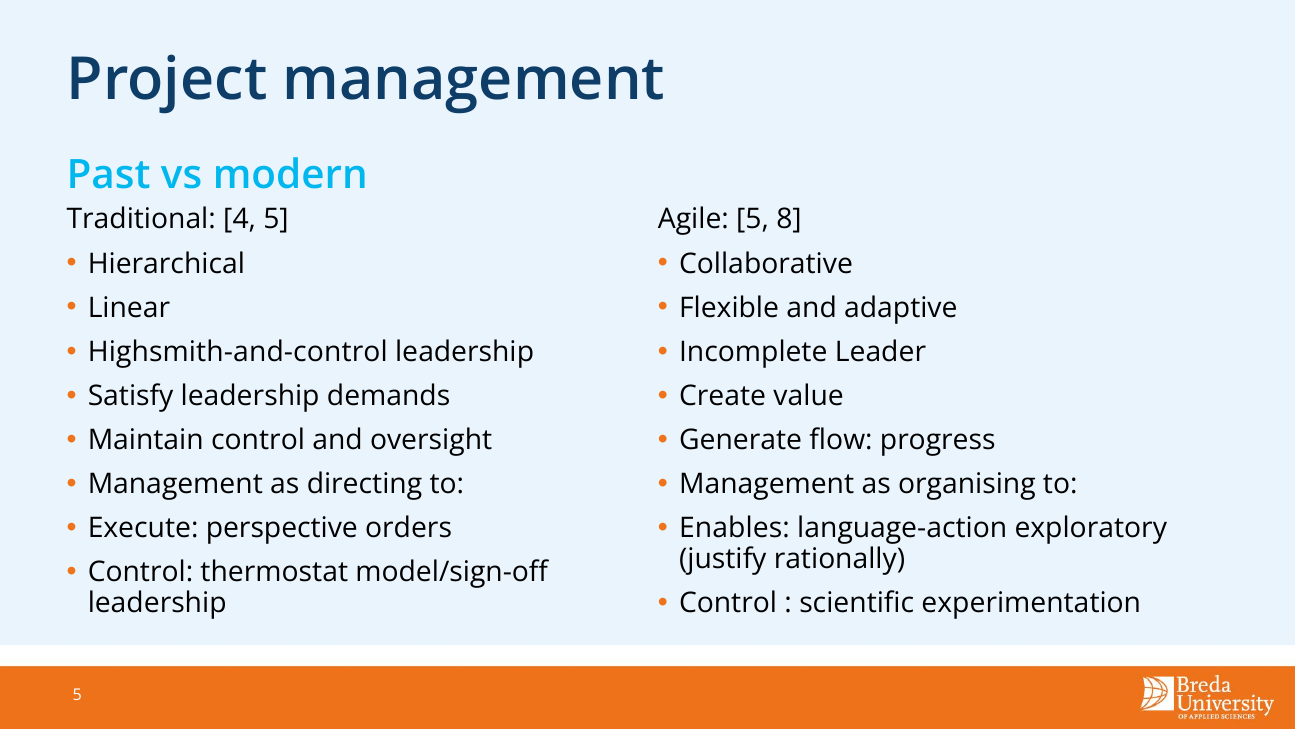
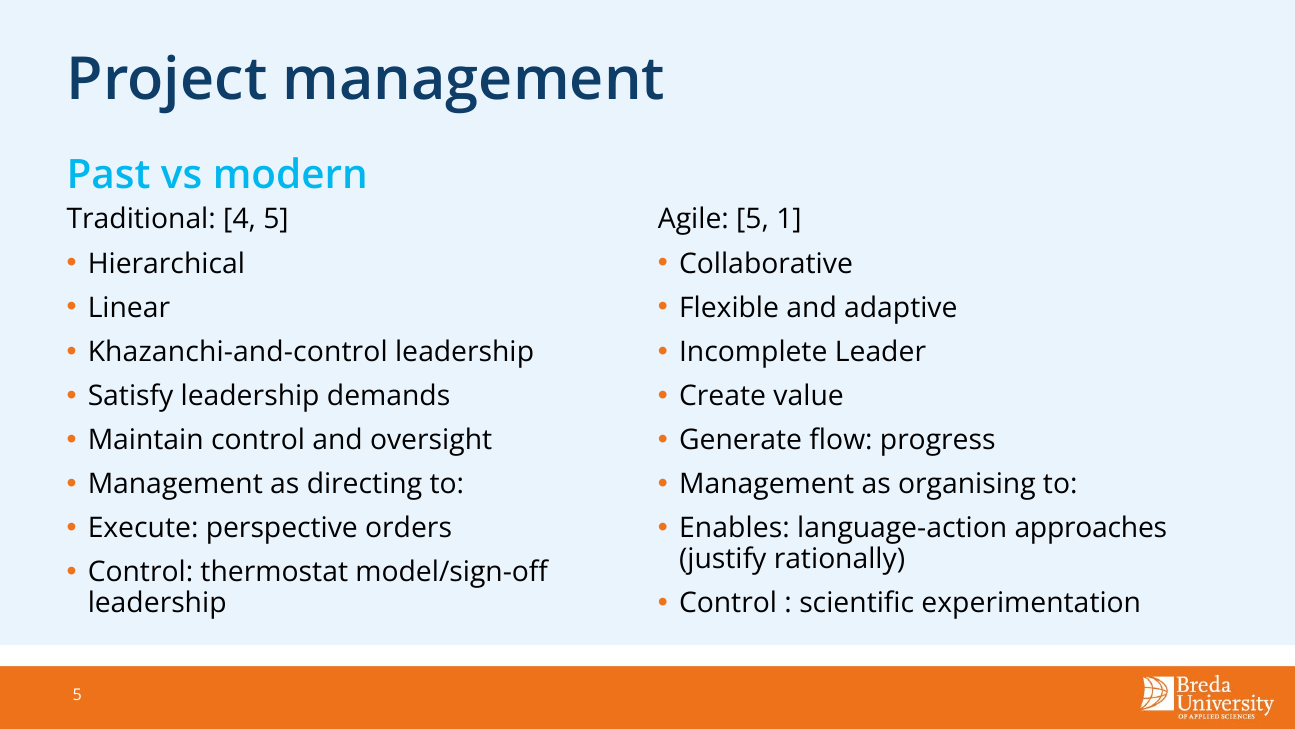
8: 8 -> 1 (789, 219)
Highsmith-and-control: Highsmith-and-control -> Khazanchi-and-control (238, 352)
exploratory: exploratory -> approaches (1091, 528)
